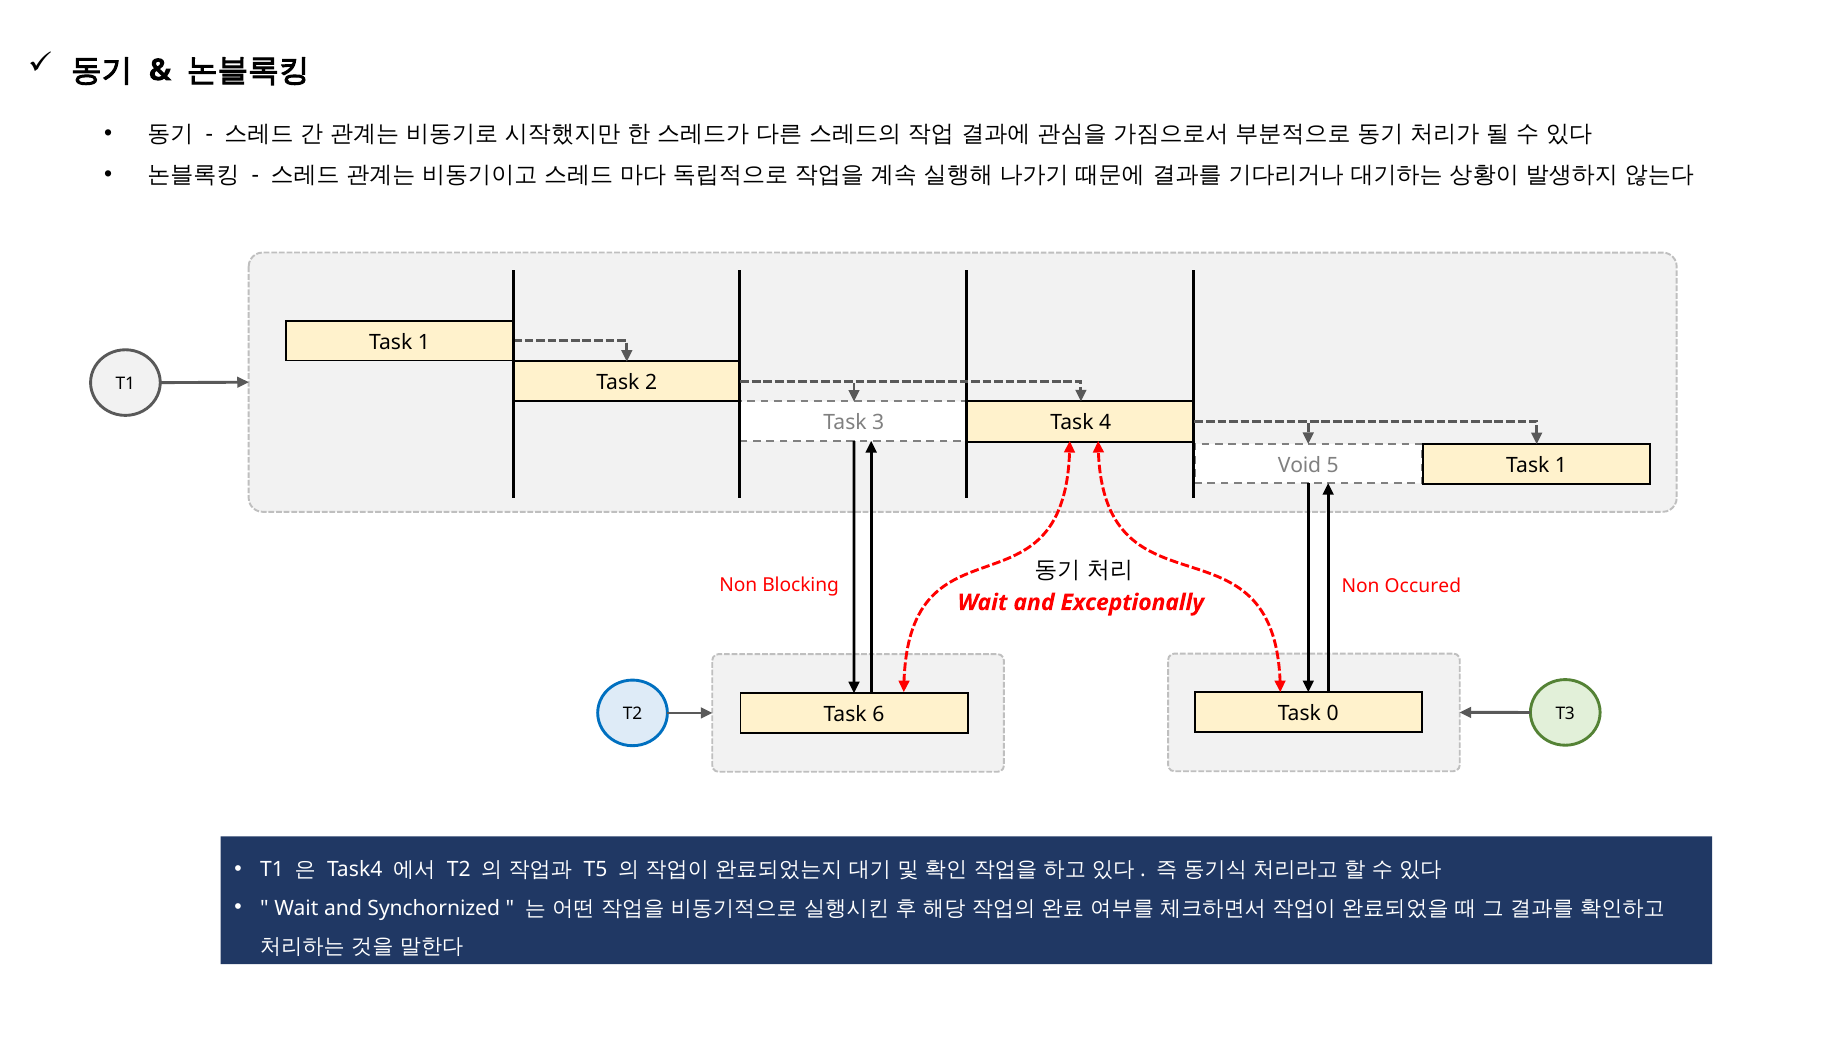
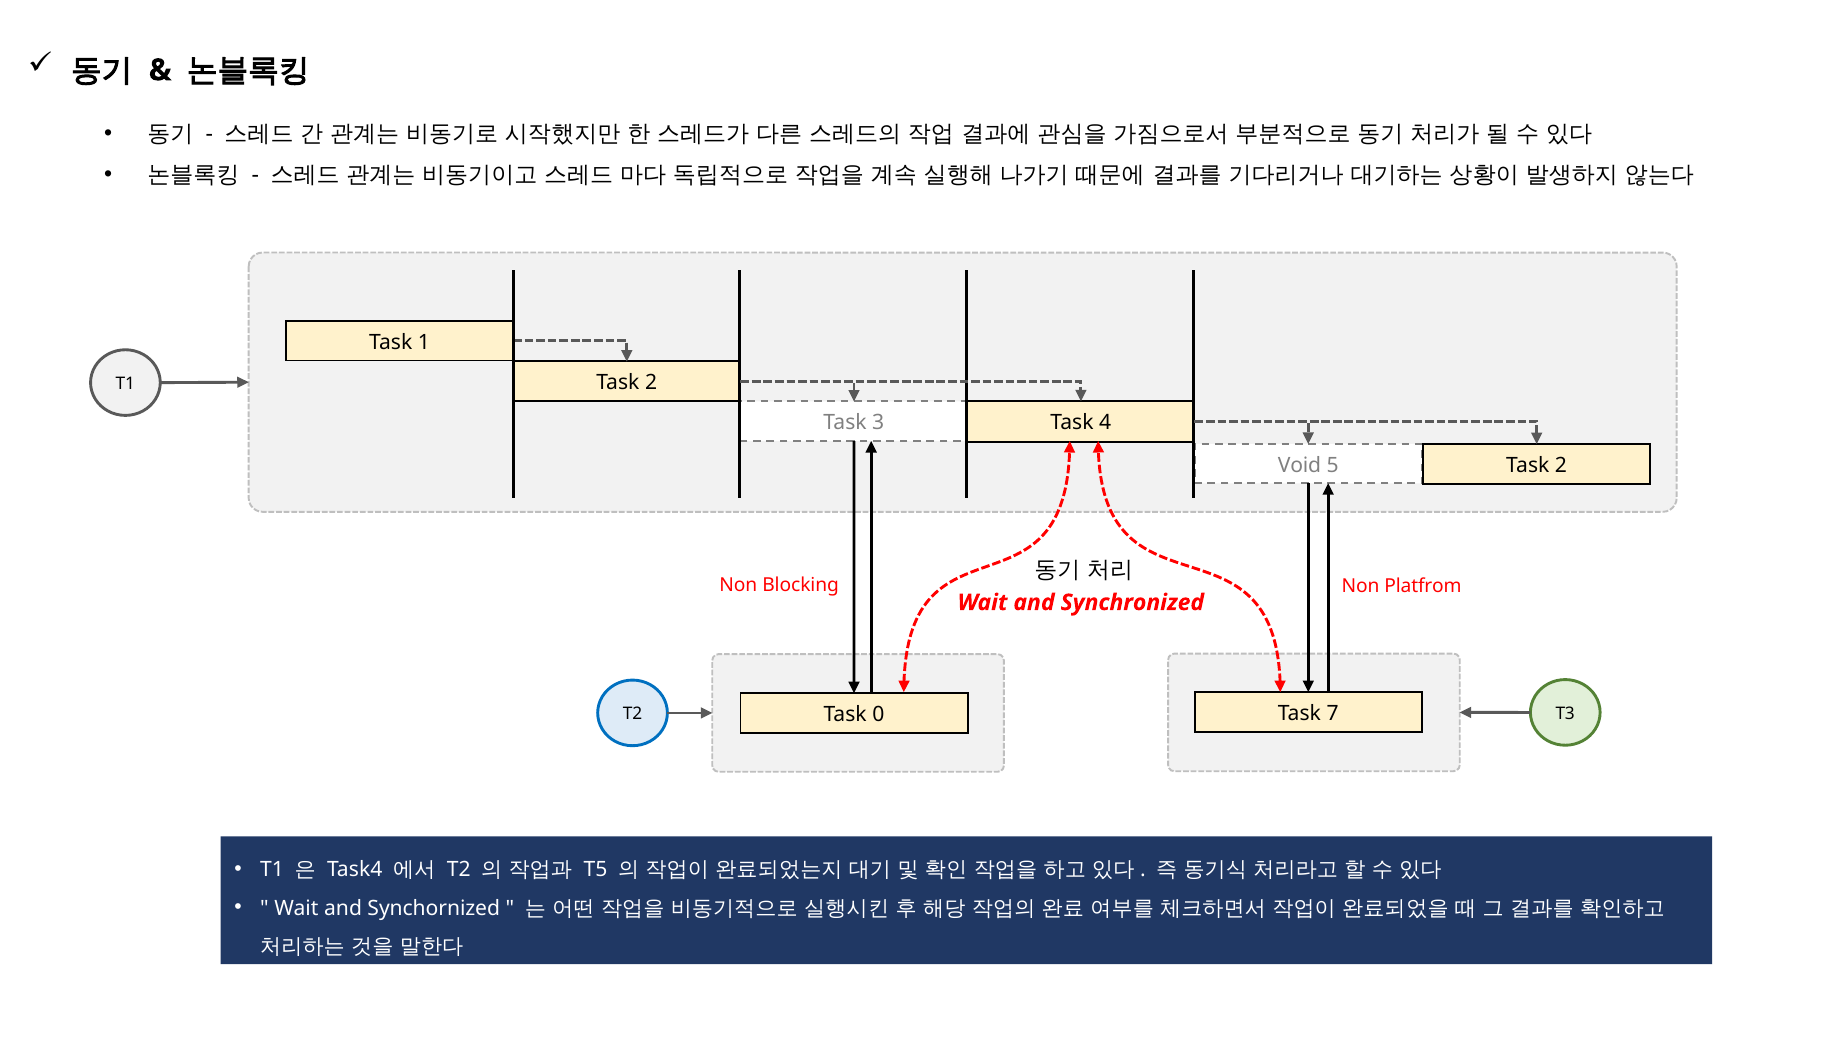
1: 1 -> 2 (1561, 465)
Occured: Occured -> Platfrom (1423, 586)
Exceptionally: Exceptionally -> Synchronized (1132, 602)
0: 0 -> 7 (1333, 713)
6: 6 -> 0 (878, 714)
